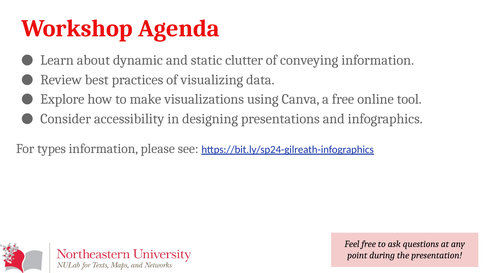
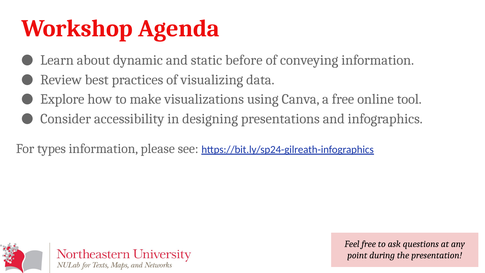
clutter: clutter -> before (244, 60)
